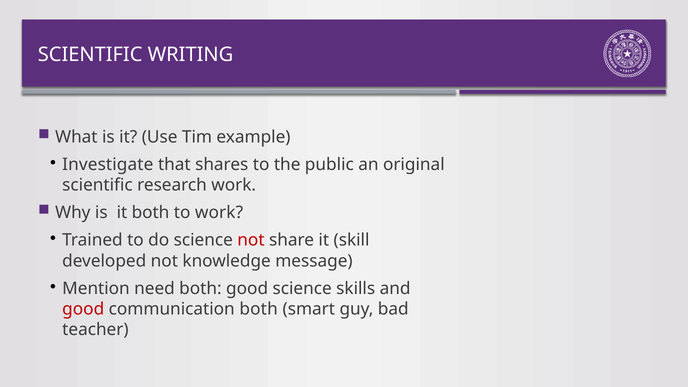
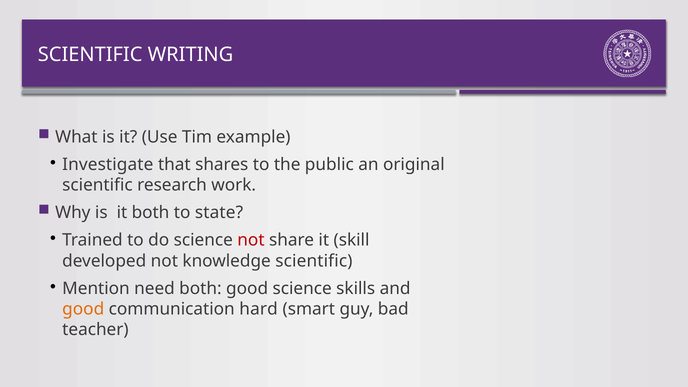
to work: work -> state (219, 213)
knowledge message: message -> scientific (314, 261)
good colour: red -> orange (83, 309)
communication both: both -> hard (259, 309)
